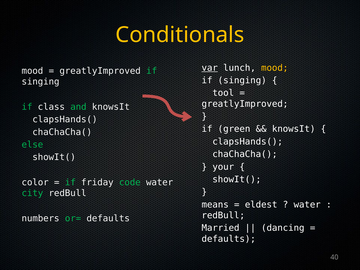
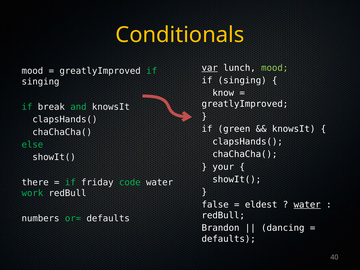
mood colour: yellow -> light green (275, 68)
tool: tool -> know (223, 93)
class: class -> break (51, 107)
color: color -> there (35, 182)
city: city -> work (32, 193)
means: means -> false (215, 205)
water underline: none -> present (307, 205)
Married: Married -> Brandon (221, 228)
